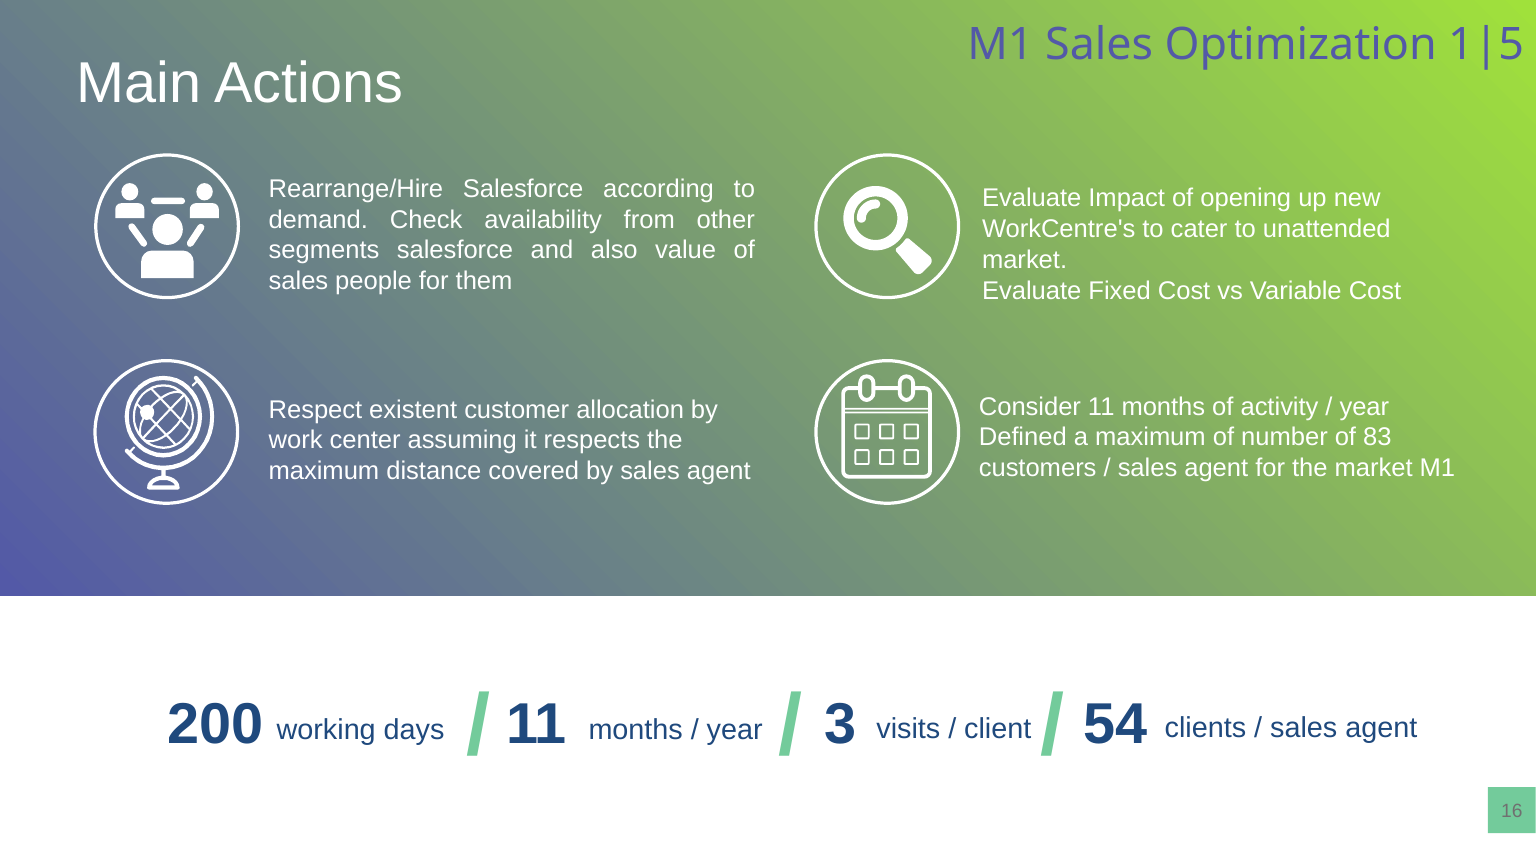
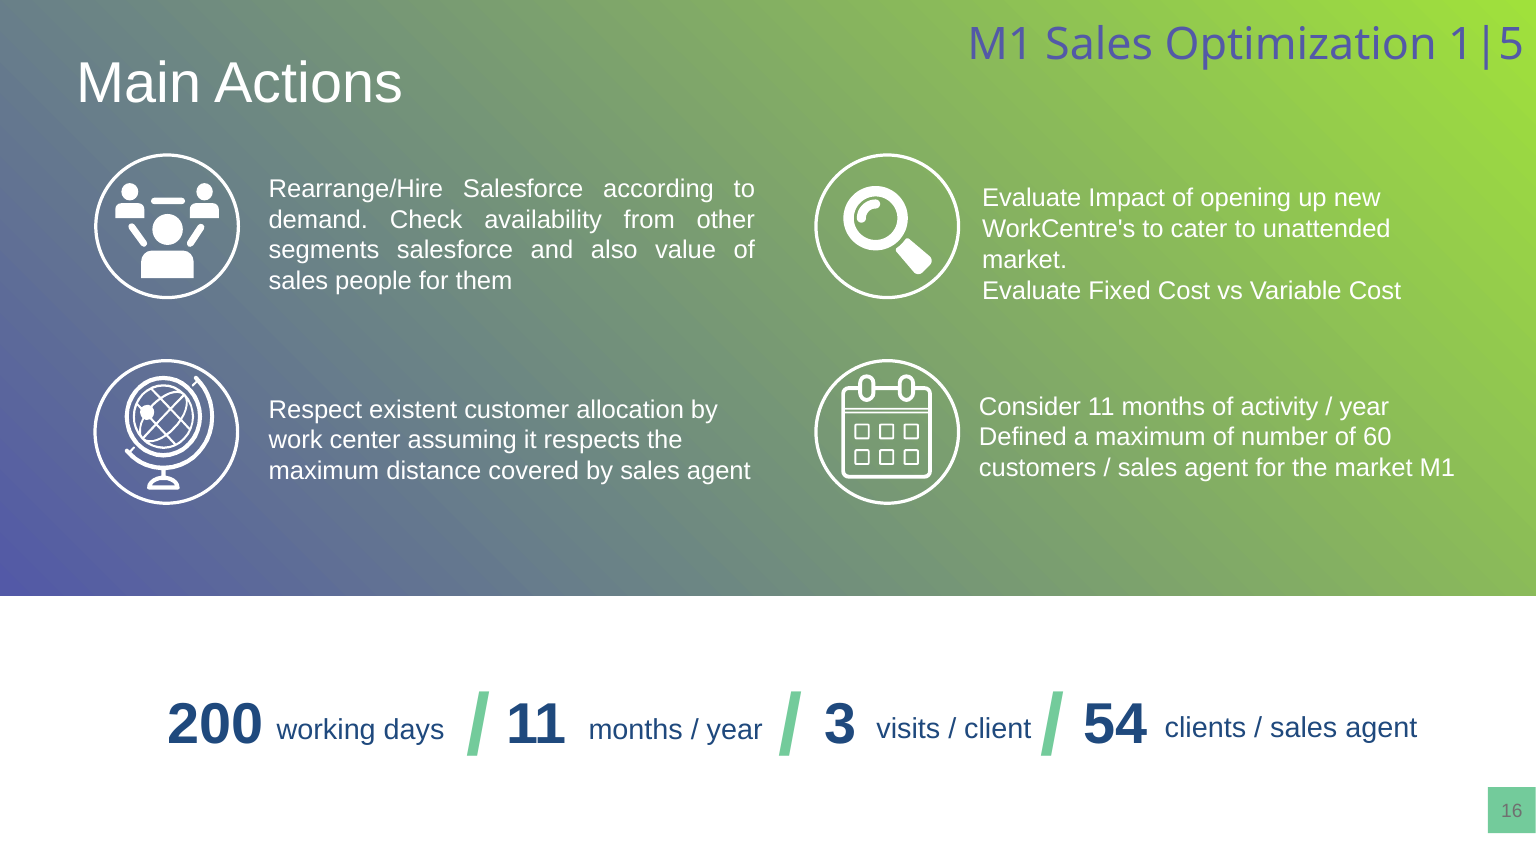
83: 83 -> 60 (1377, 438)
